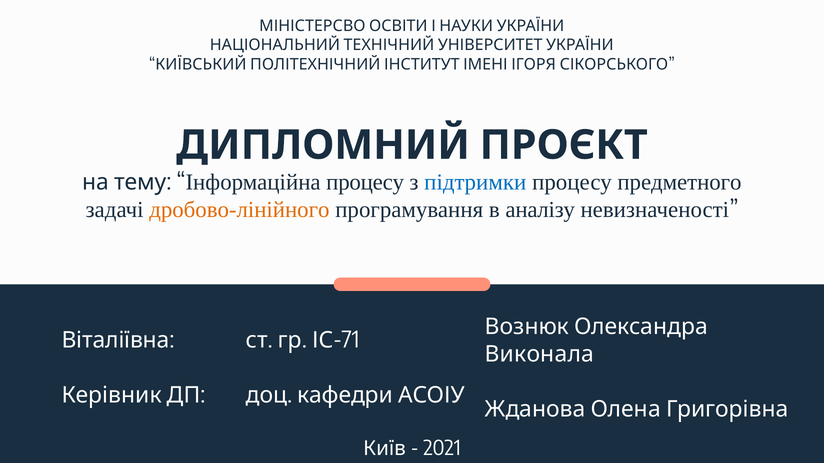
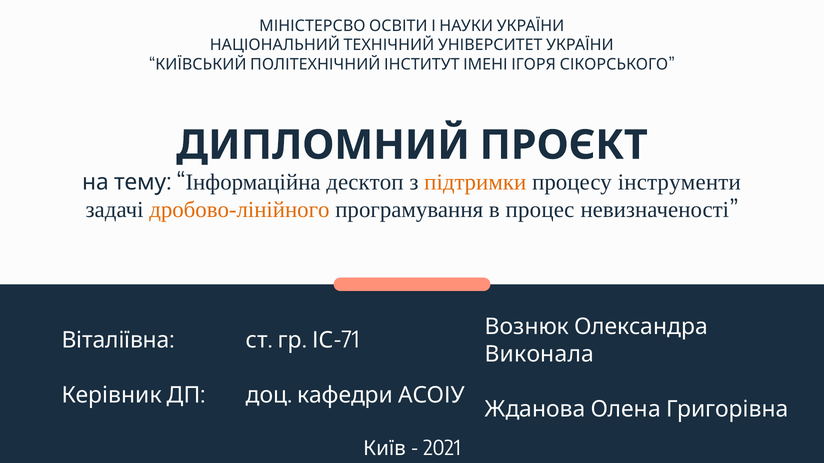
Інформаційна процесу: процесу -> десктоп (365, 183)
підтримки colour: blue -> orange (475, 183)
предметного: предметного -> інструменти (679, 183)
аналізу: аналізу -> процес (540, 210)
